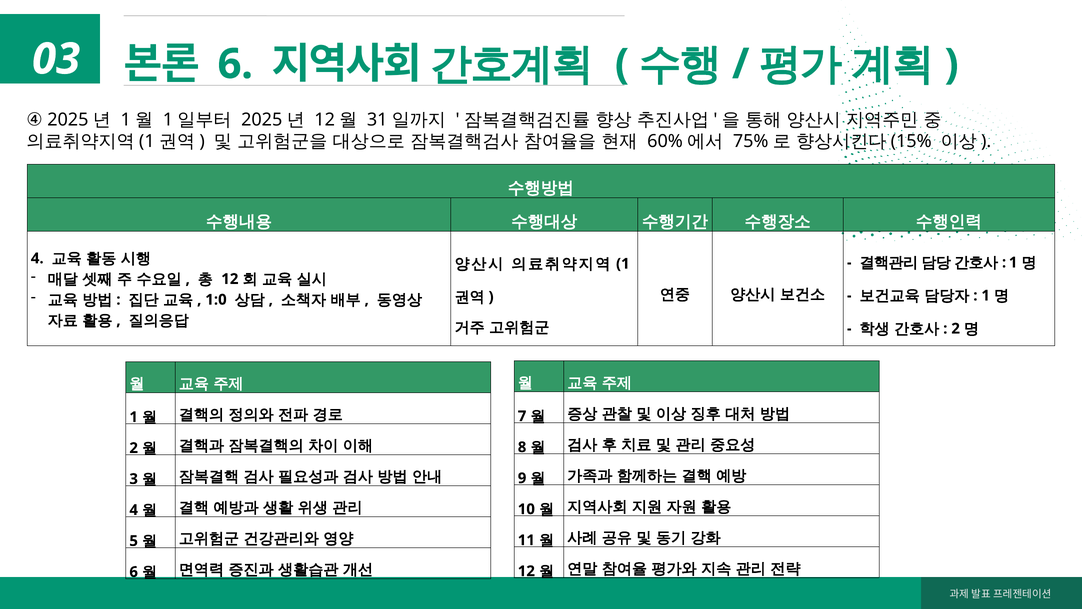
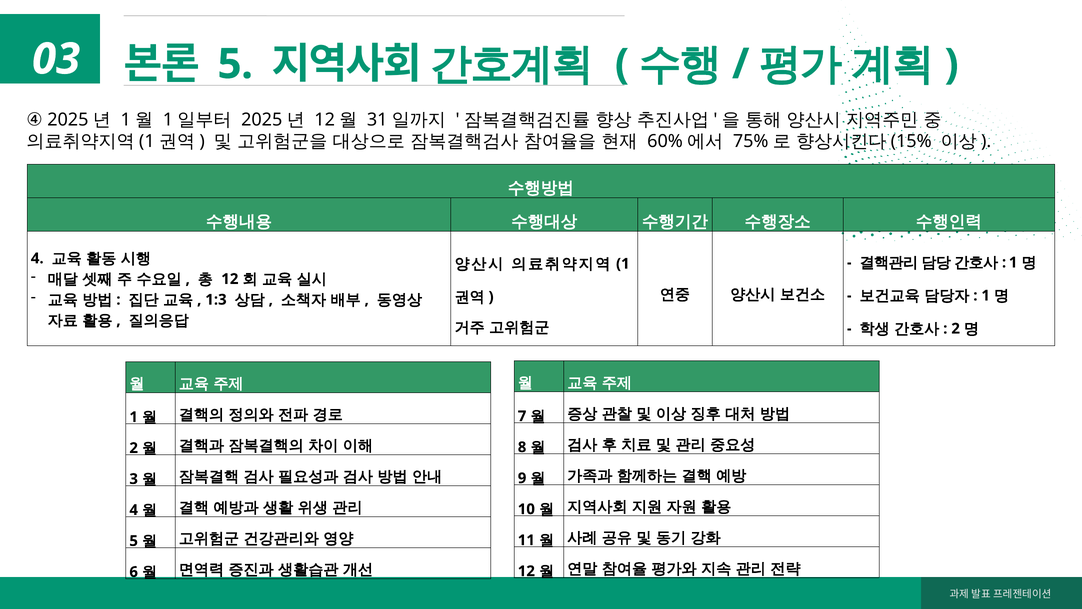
6: 6 -> 5 (235, 64)
1:0: 1:0 -> 1:3 (216, 299)
